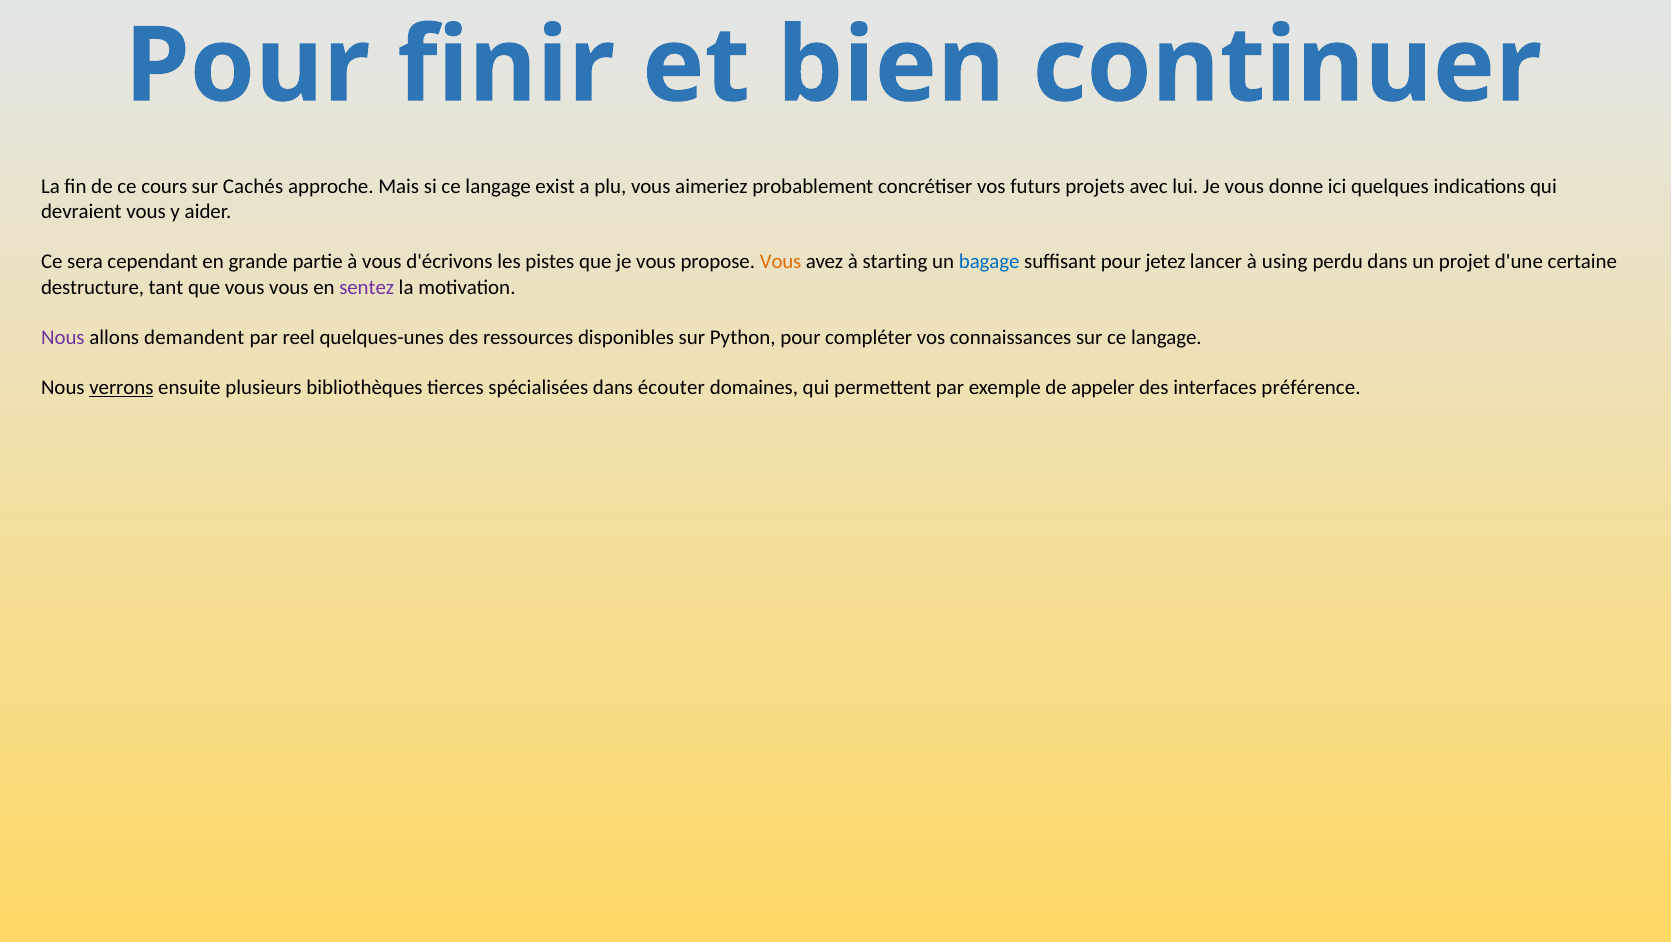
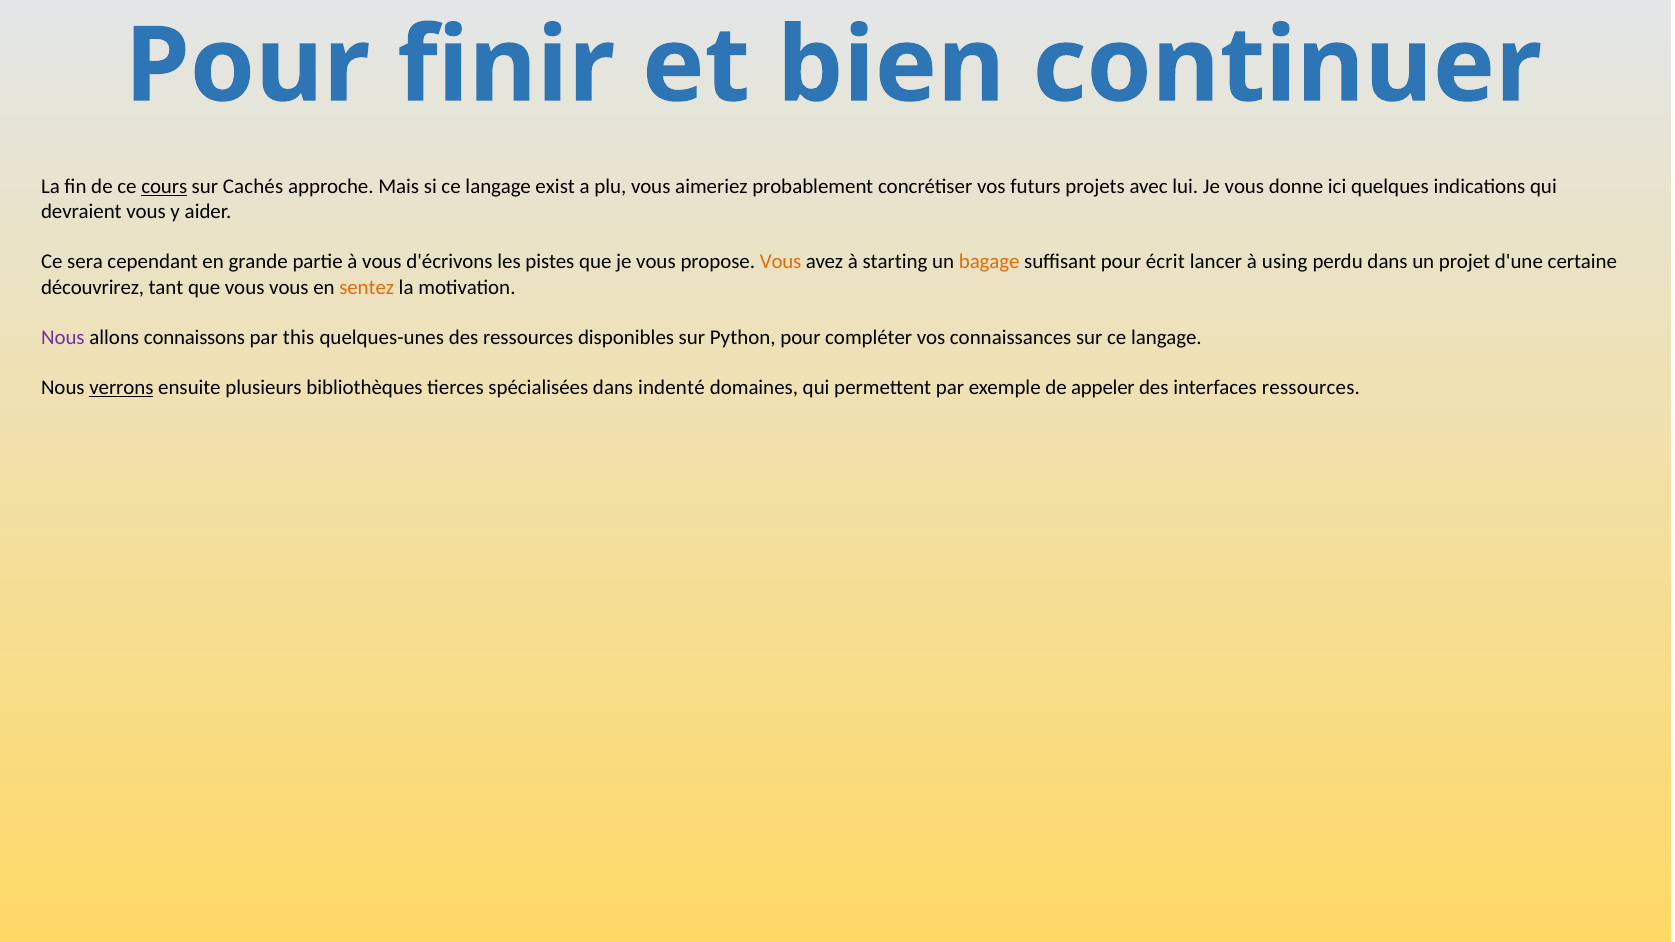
cours underline: none -> present (164, 187)
bagage colour: blue -> orange (989, 262)
jetez: jetez -> écrit (1165, 262)
destructure: destructure -> découvrirez (93, 287)
sentez colour: purple -> orange (367, 287)
demandent: demandent -> connaissons (194, 337)
reel: reel -> this (299, 337)
écouter: écouter -> indenté (671, 388)
interfaces préférence: préférence -> ressources (1311, 388)
